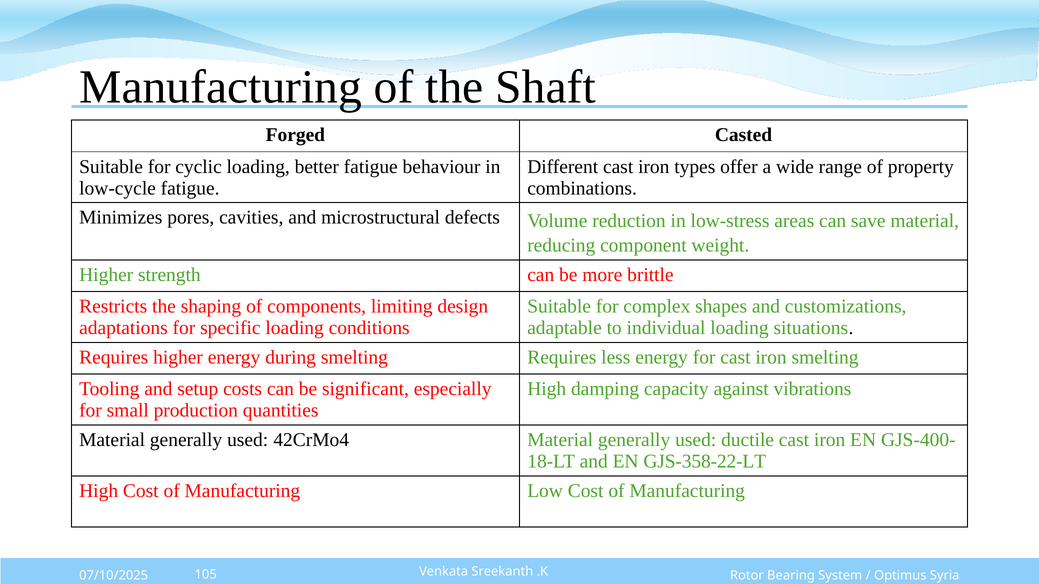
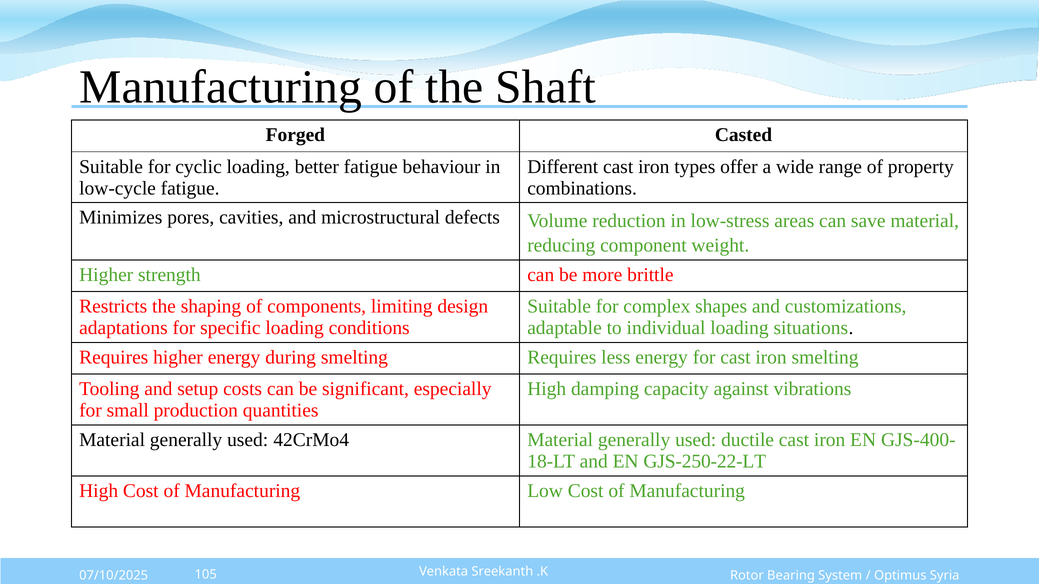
GJS-358-22-LT: GJS-358-22-LT -> GJS-250-22-LT (705, 462)
